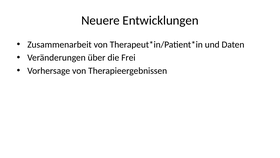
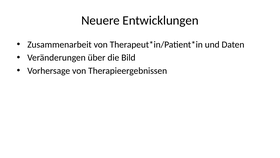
Frei: Frei -> Bild (128, 57)
